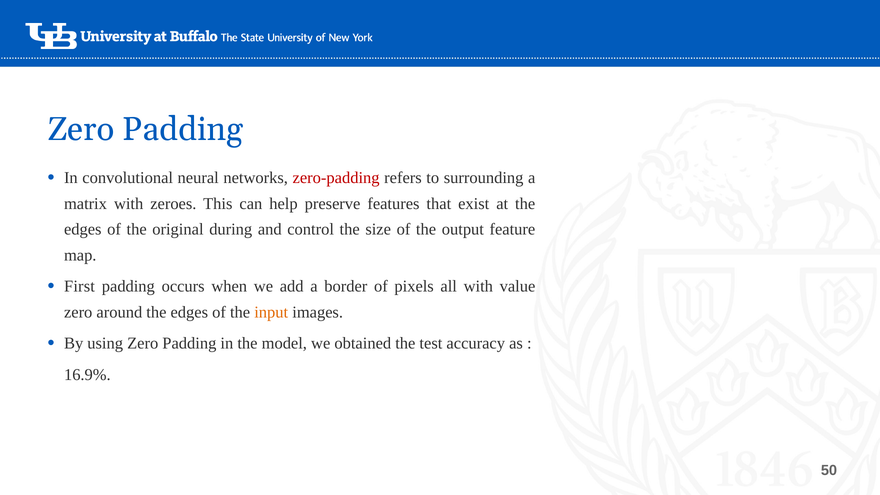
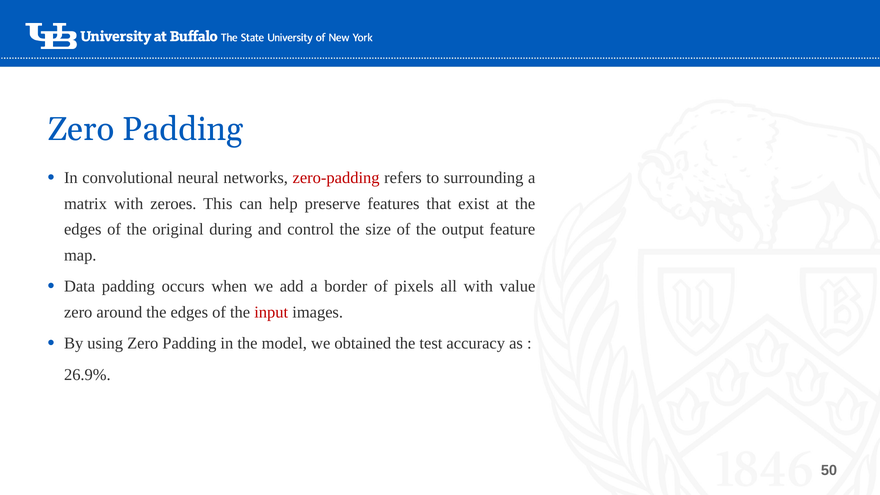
First: First -> Data (80, 286)
input colour: orange -> red (271, 312)
16.9%: 16.9% -> 26.9% (87, 375)
